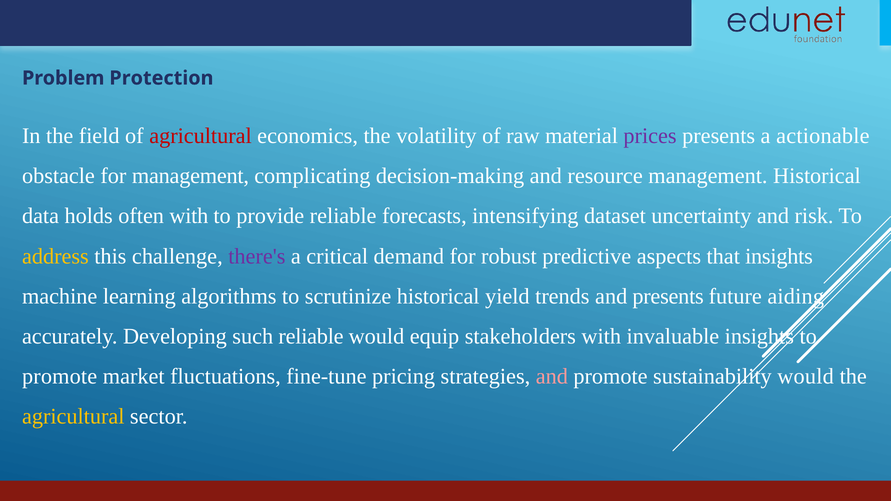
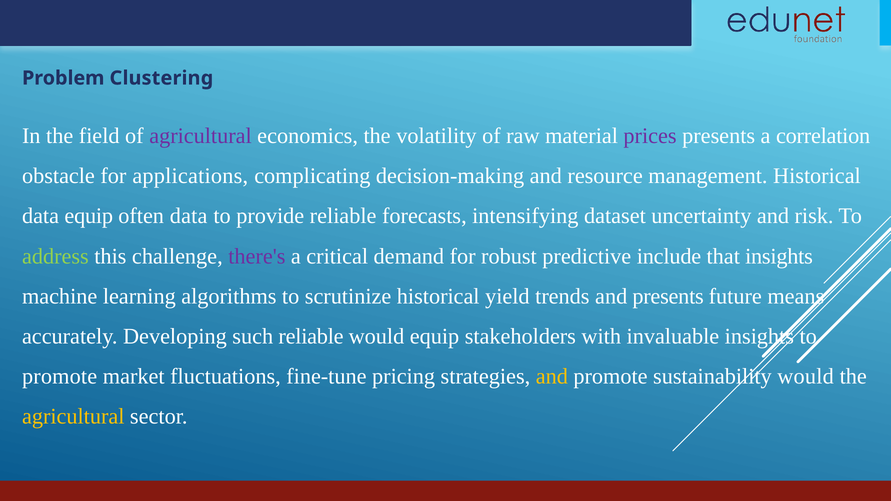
Protection: Protection -> Clustering (161, 78)
agricultural colour: red -> purple (200, 136)
actionable: actionable -> correlation (823, 136)
for management: management -> applications (190, 176)
data holds: holds -> equip (89, 216)
often with: with -> data (189, 216)
address colour: yellow -> light green (55, 256)
aspects: aspects -> include (669, 256)
aiding: aiding -> means (796, 296)
and colour: pink -> yellow (552, 377)
